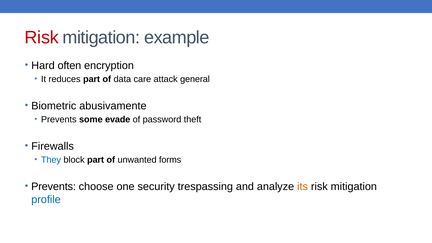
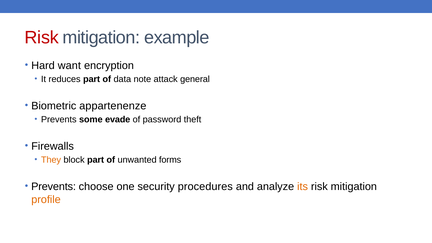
often: often -> want (69, 66)
care: care -> note (142, 79)
abusivamente: abusivamente -> appartenenze (113, 106)
They colour: blue -> orange (51, 160)
trespassing: trespassing -> procedures (205, 187)
profile colour: blue -> orange (46, 199)
